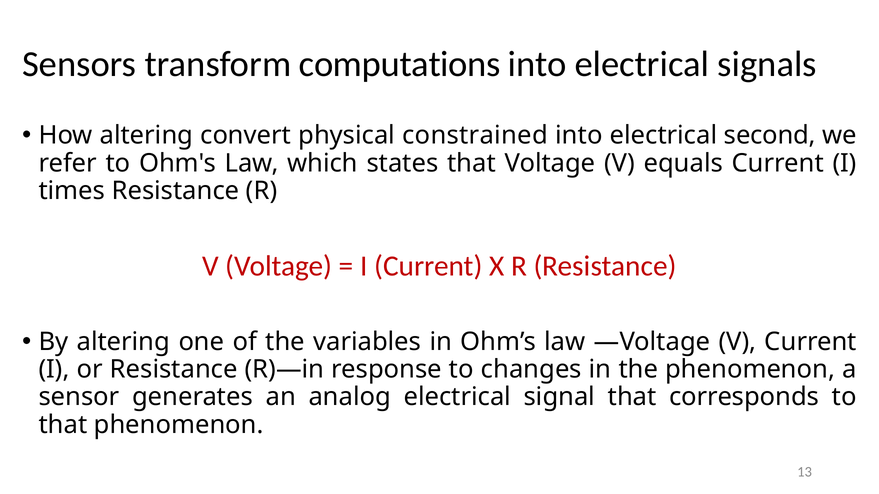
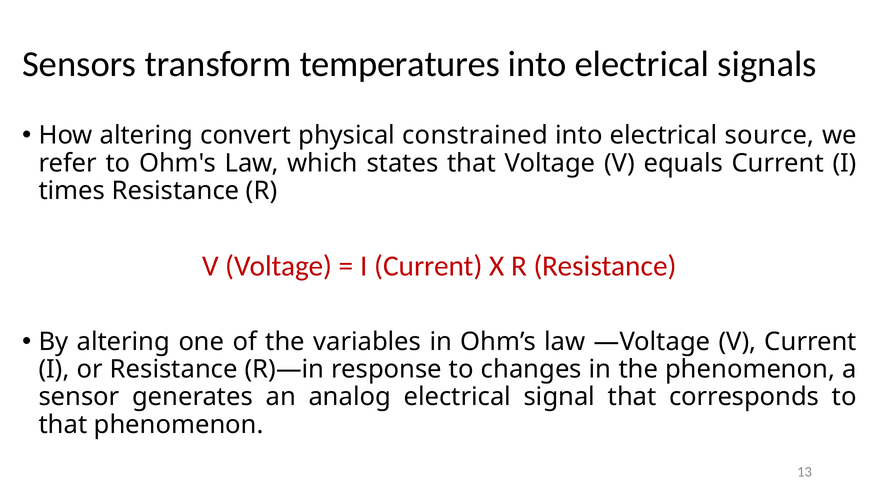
computations: computations -> temperatures (400, 64)
second: second -> source (769, 136)
